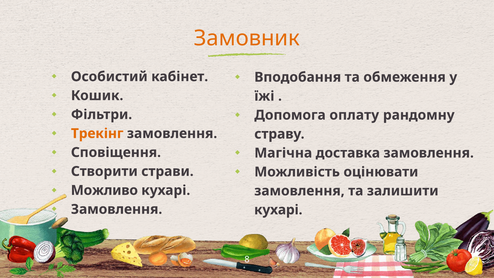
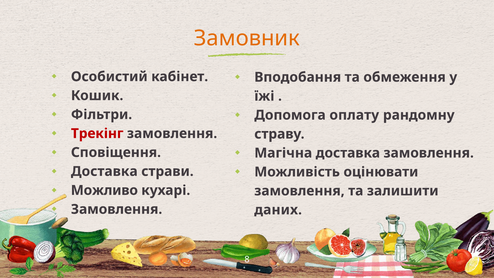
Трекінг colour: orange -> red (97, 133)
Створити: Створити -> Доставка (104, 171)
кухарі: кухарі -> даних (278, 210)
